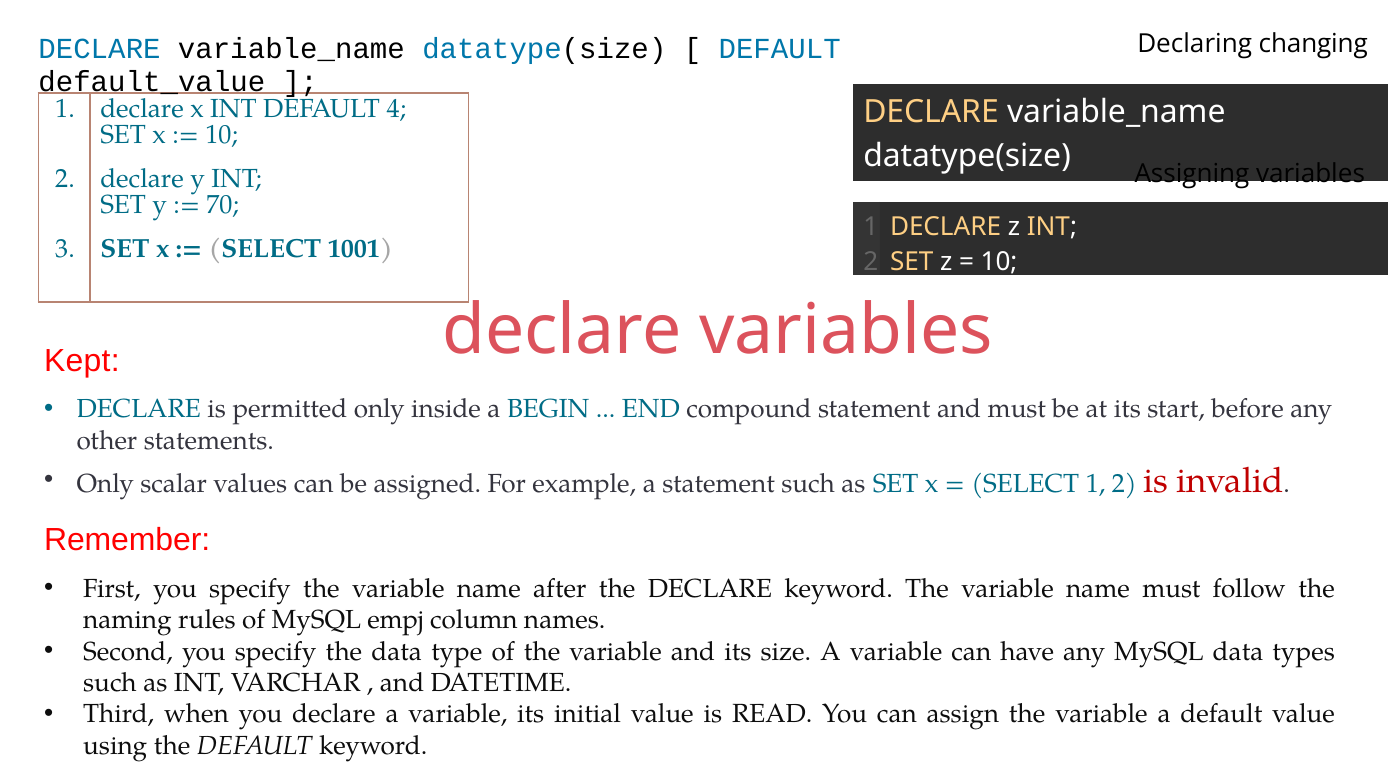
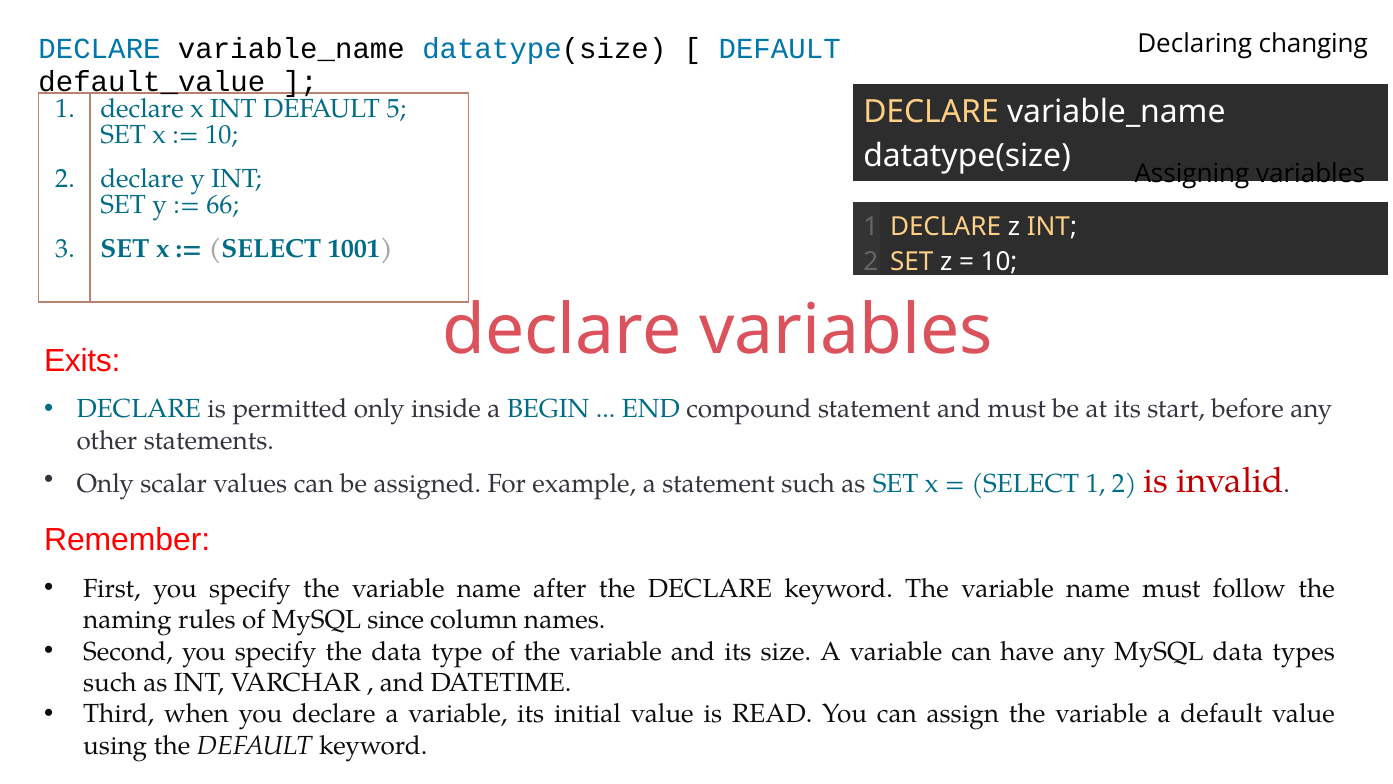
4: 4 -> 5 (396, 109)
70: 70 -> 66 (223, 205)
Kept: Kept -> Exits (82, 361)
empj: empj -> since (396, 620)
